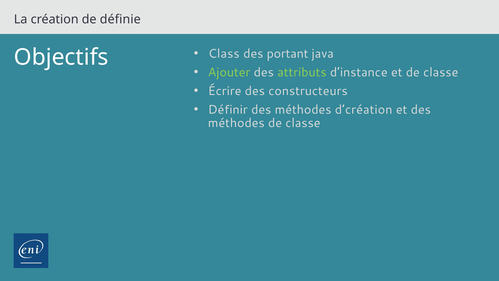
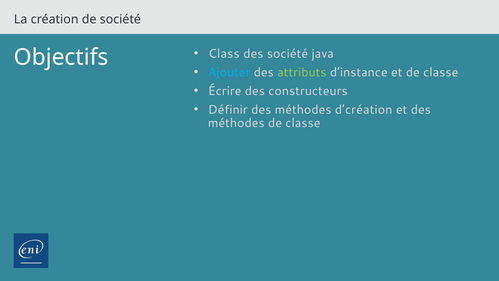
de définie: définie -> société (120, 19)
des portant: portant -> société (287, 54)
Ajouter colour: light green -> light blue (229, 72)
